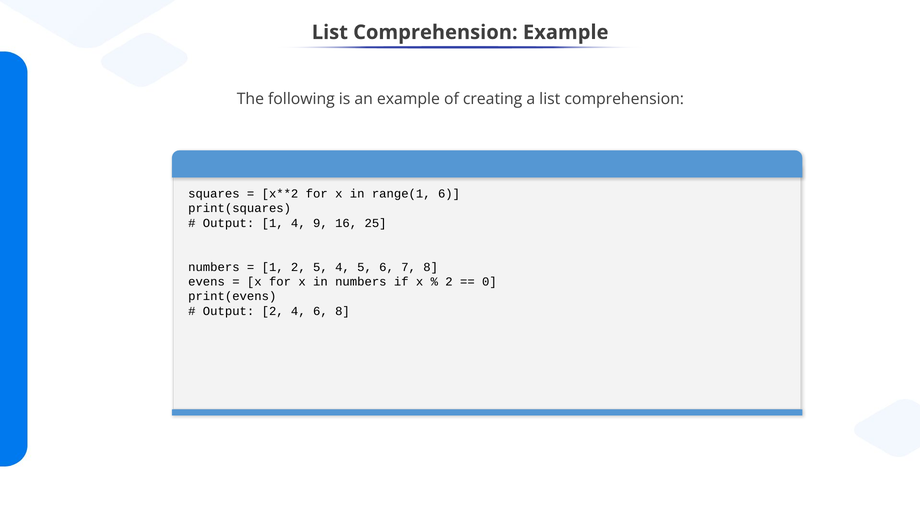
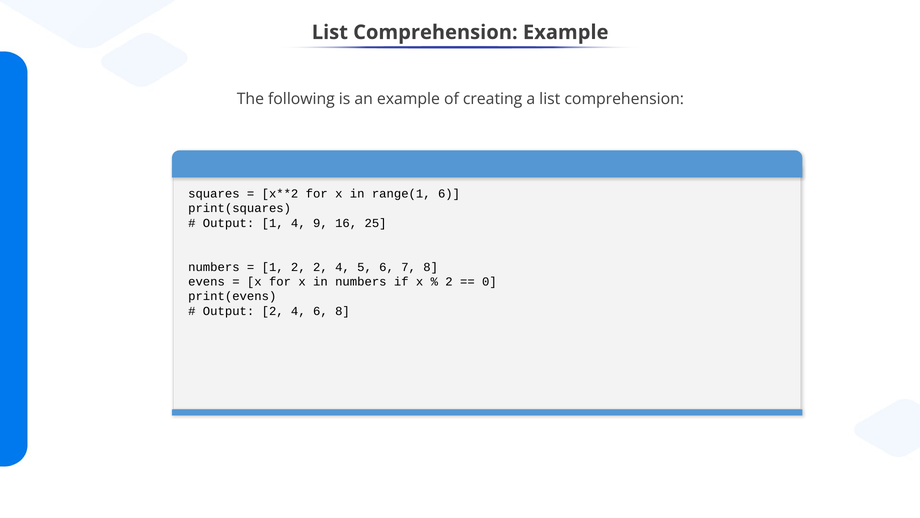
2 5: 5 -> 2 (320, 267)
